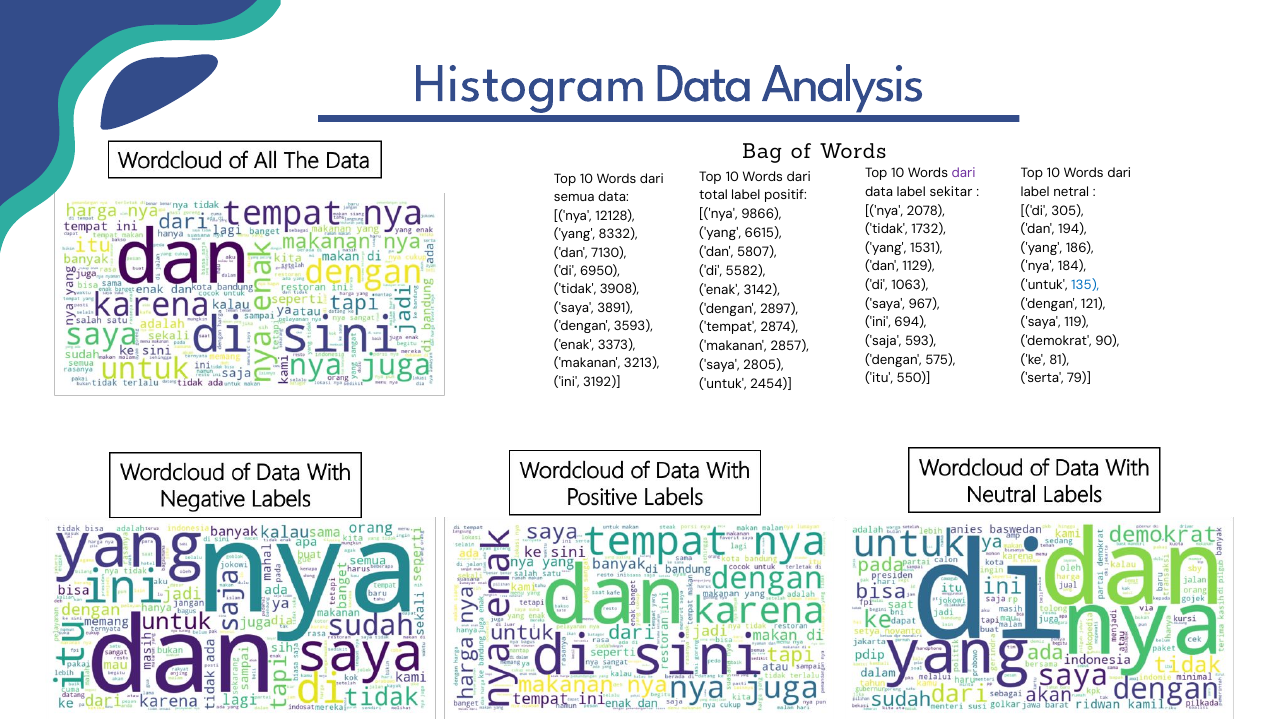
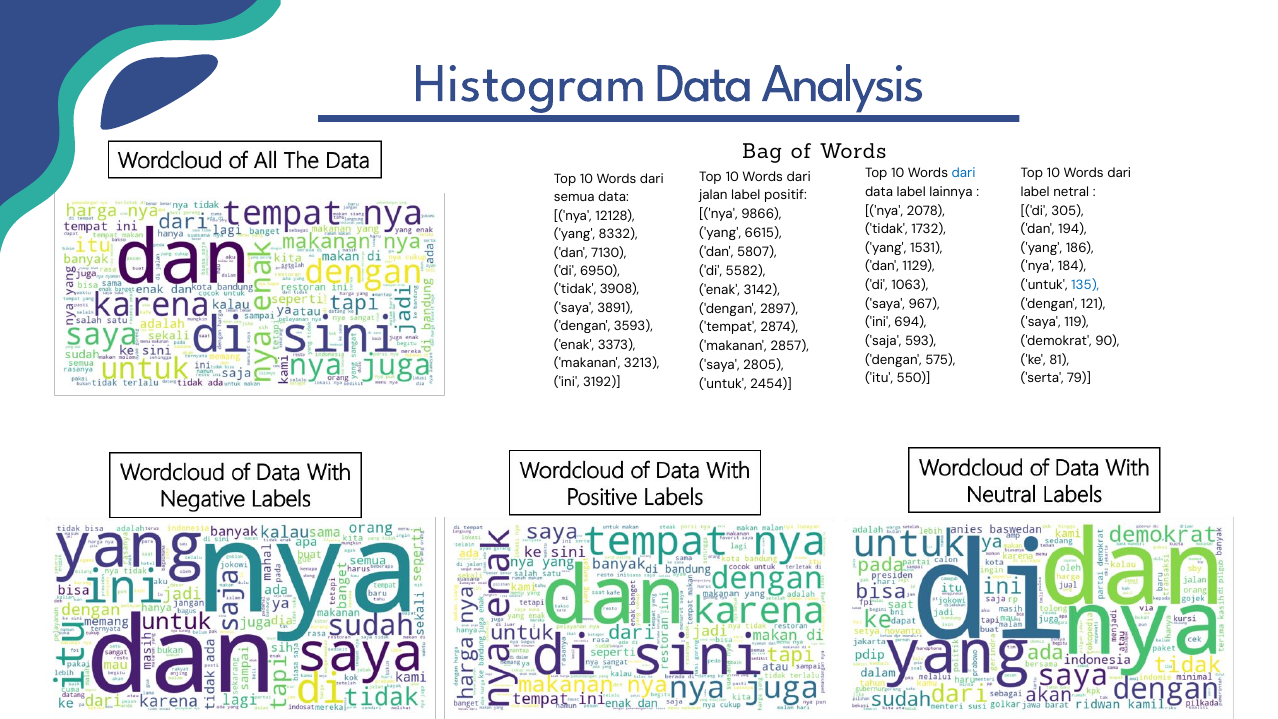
dari colour: purple -> blue (964, 173)
sekitar: sekitar -> lainnya (951, 192)
total: total -> jalan (713, 195)
